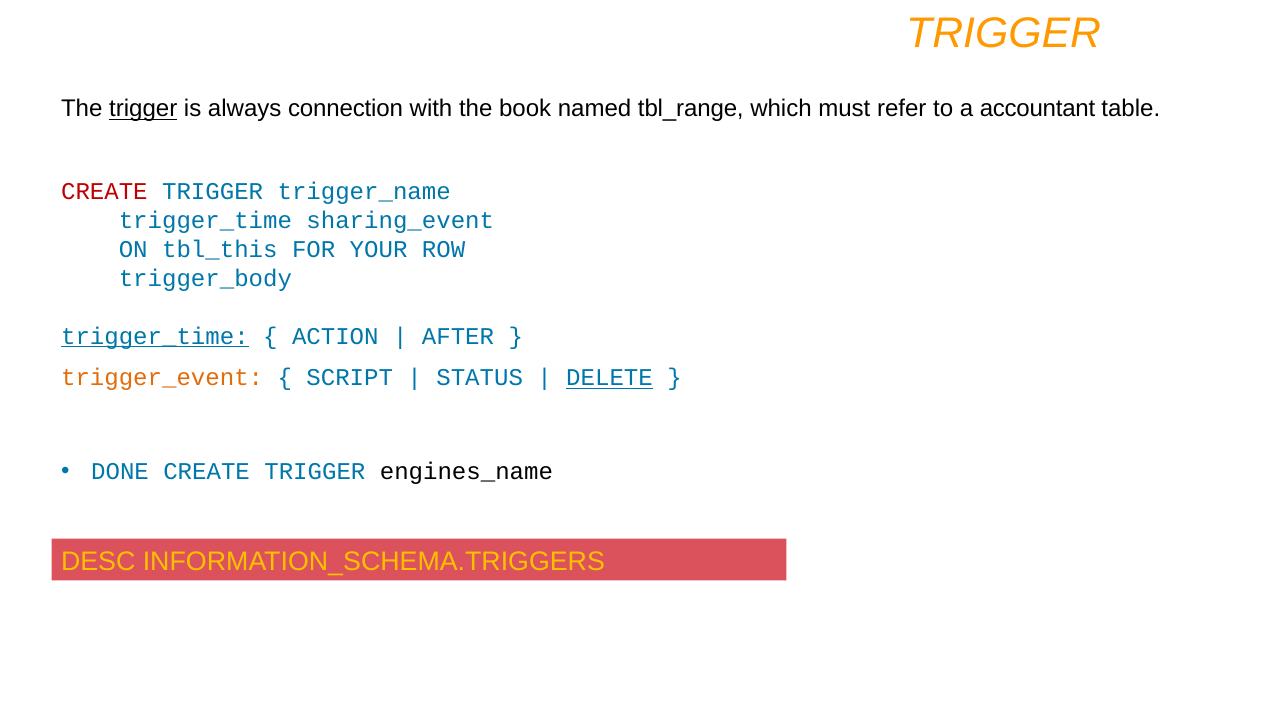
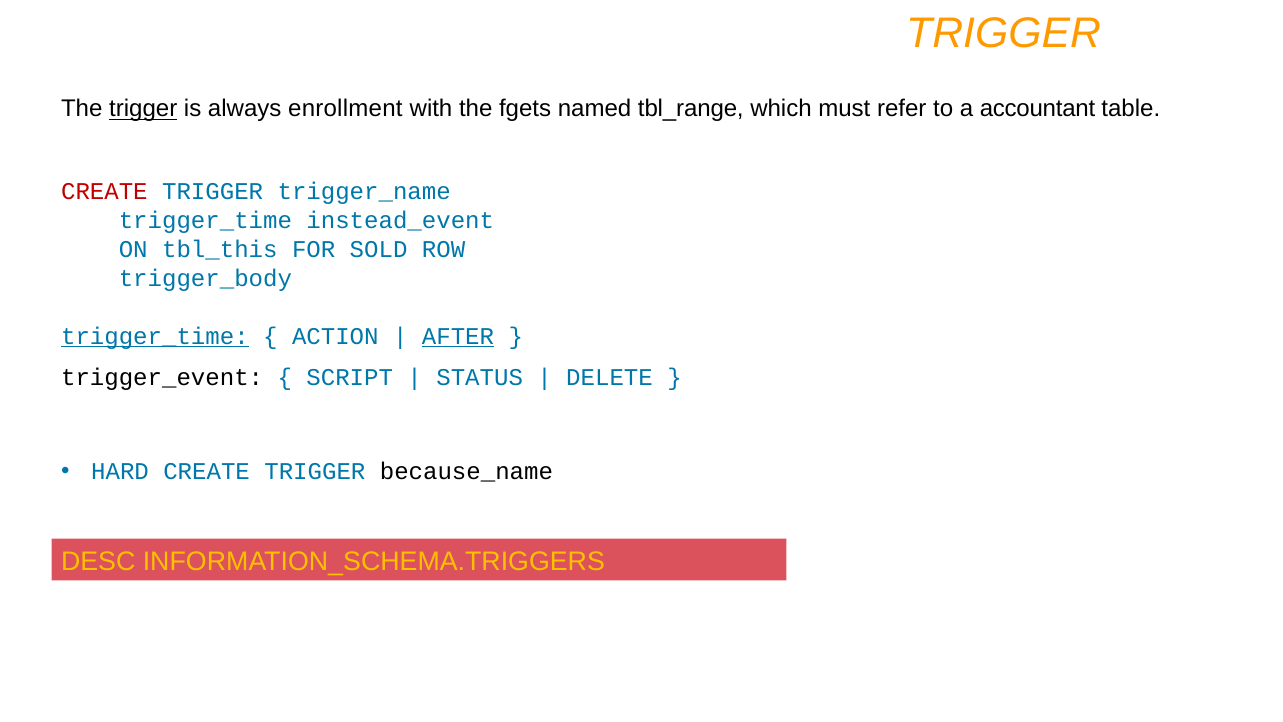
connection: connection -> enrollment (345, 109)
book: book -> fgets (525, 109)
sharing_event: sharing_event -> instead_event (400, 221)
YOUR: YOUR -> SOLD (379, 250)
AFTER underline: none -> present (458, 336)
trigger_event colour: orange -> black (162, 378)
DELETE underline: present -> none (610, 378)
DONE: DONE -> HARD (120, 472)
engines_name: engines_name -> because_name (466, 472)
